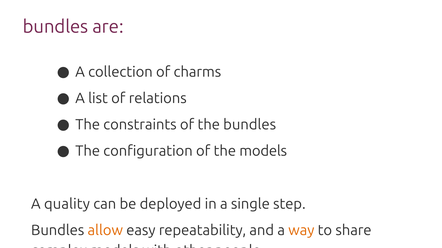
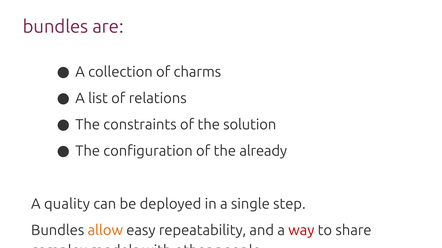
the bundles: bundles -> solution (250, 125)
the models: models -> already (263, 152)
way colour: orange -> red (301, 231)
